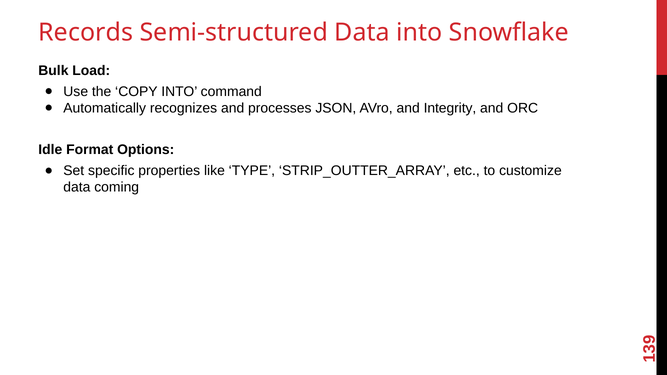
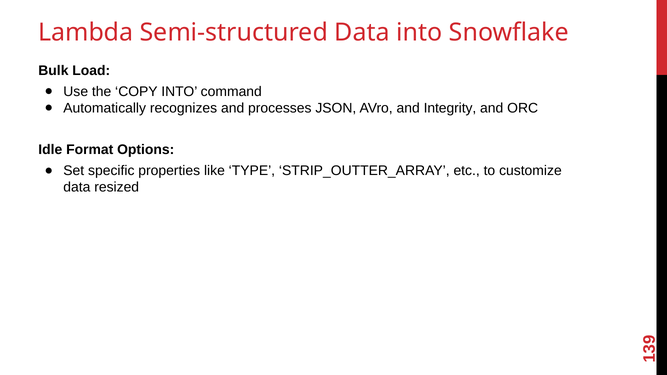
Records: Records -> Lambda (86, 33)
coming: coming -> resized (117, 187)
